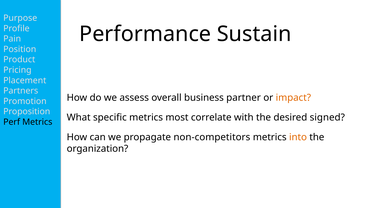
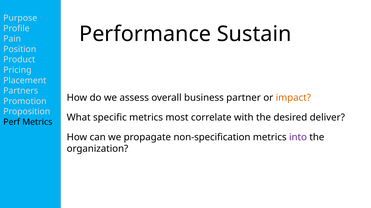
signed: signed -> deliver (327, 118)
non-competitors: non-competitors -> non-specification (212, 138)
into colour: orange -> purple (298, 138)
